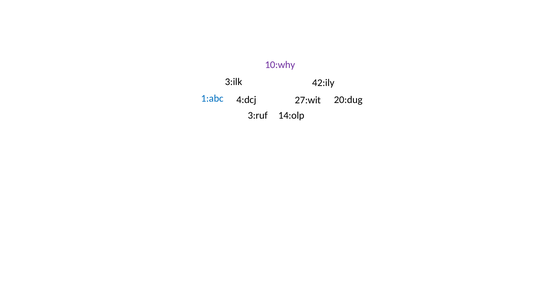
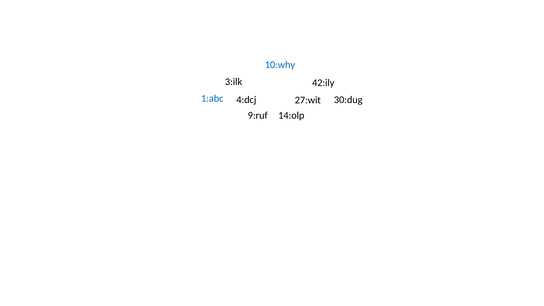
10:why colour: purple -> blue (280, 65)
20:dug: 20:dug -> 30:dug (348, 100)
3:ruf: 3:ruf -> 9:ruf (258, 115)
